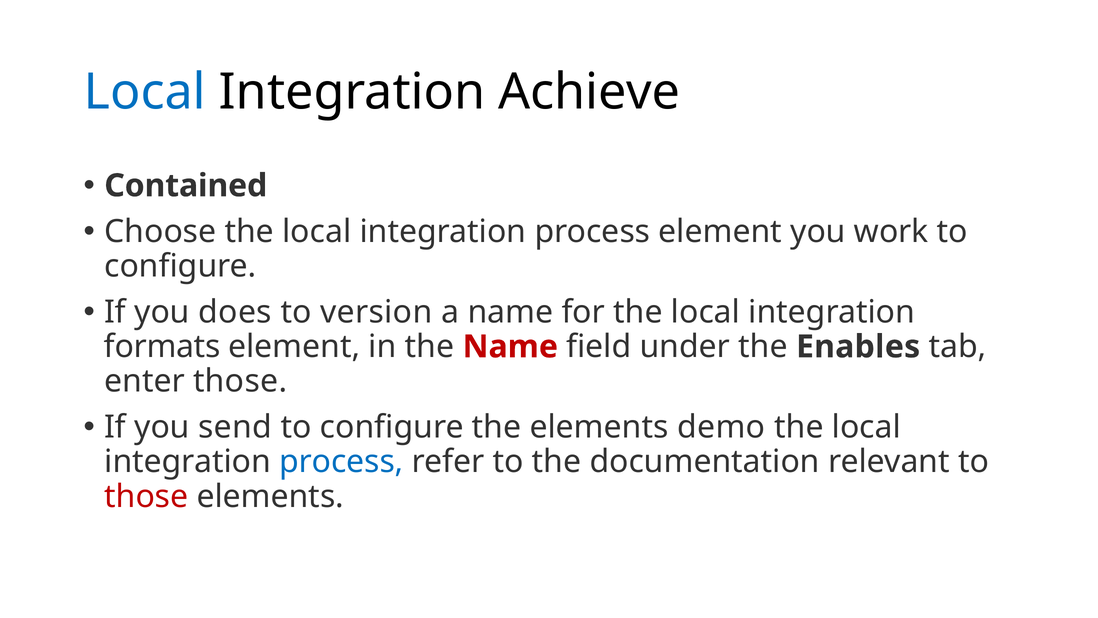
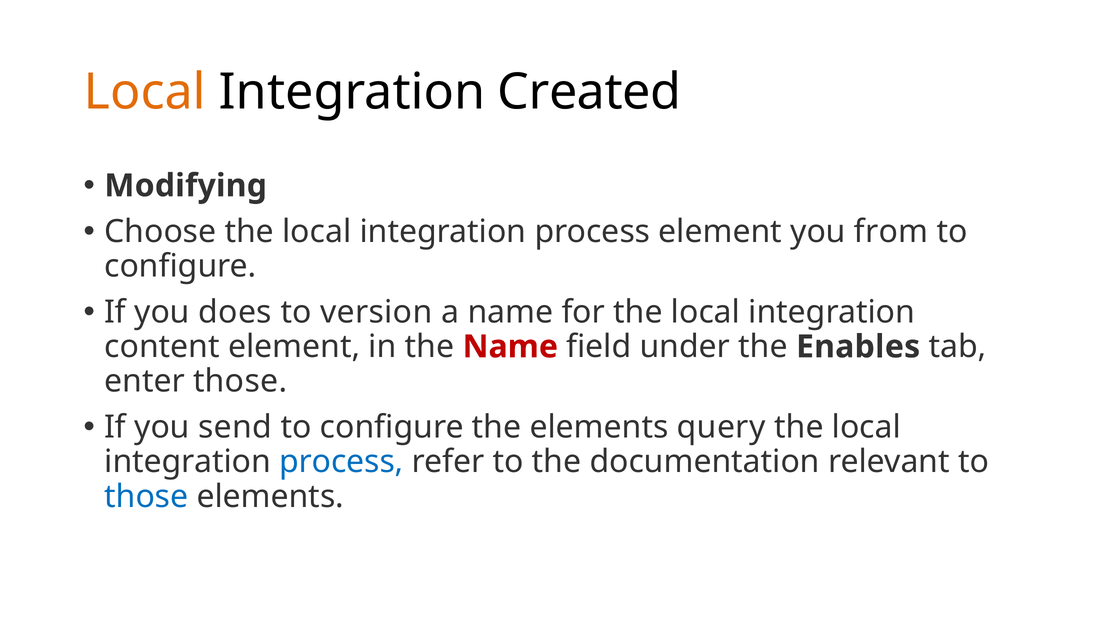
Local colour: blue -> orange (145, 92)
Achieve: Achieve -> Created (589, 92)
Contained: Contained -> Modifying (186, 186)
work: work -> from (891, 232)
formats: formats -> content (162, 347)
demo: demo -> query (721, 427)
those colour: red -> blue (146, 496)
